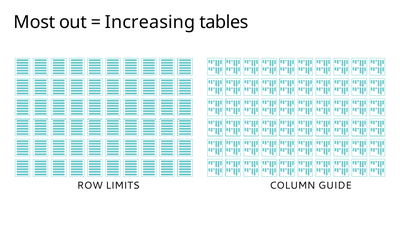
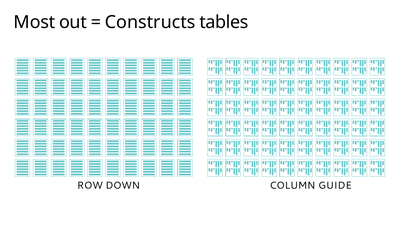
Increasing: Increasing -> Constructs (150, 22)
LIMITS: LIMITS -> DOWN (123, 186)
